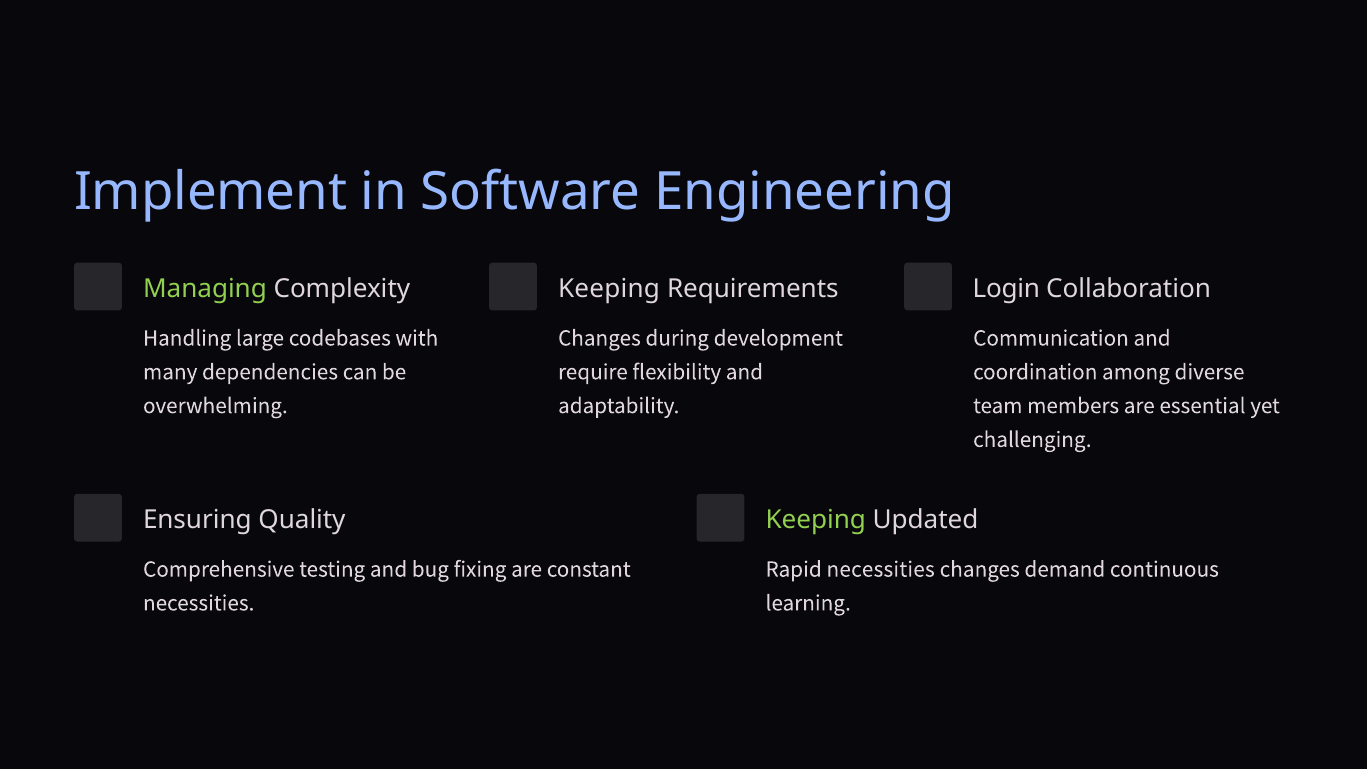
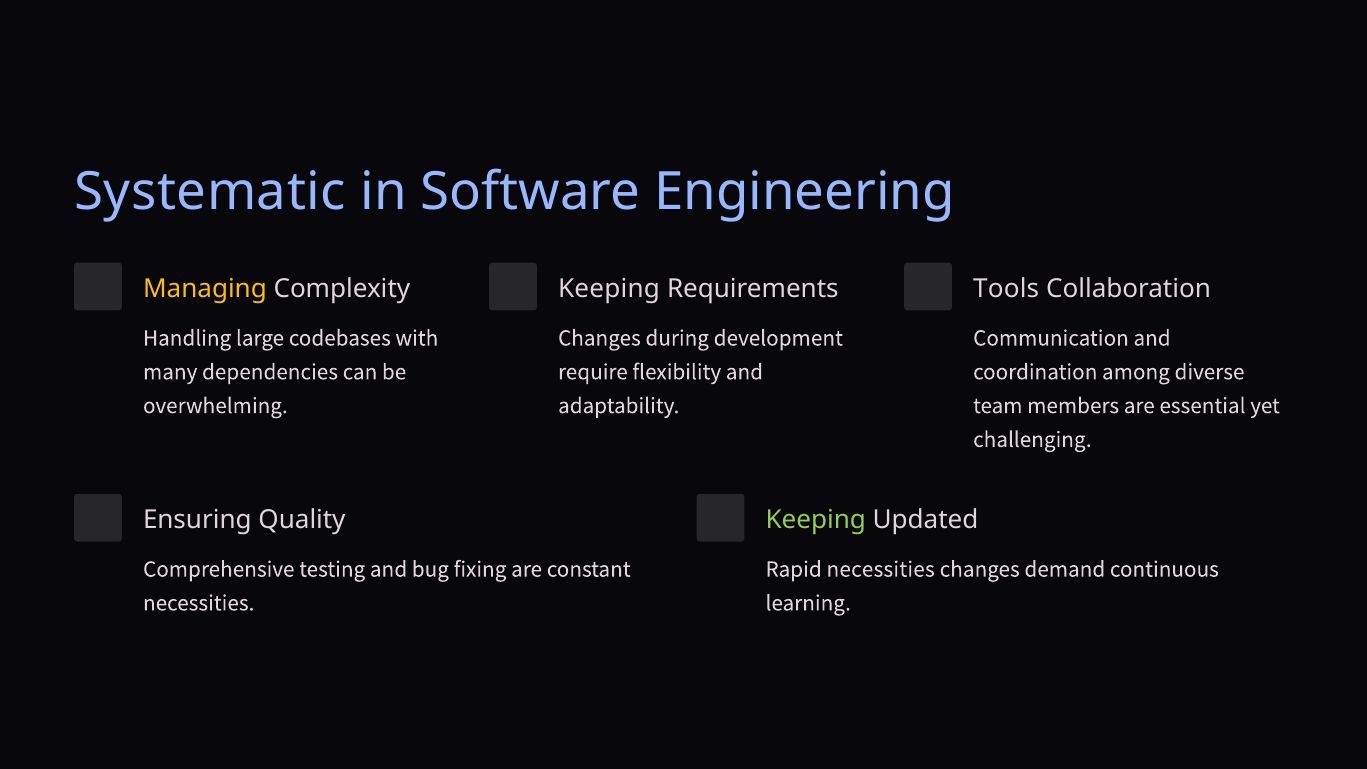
Implement: Implement -> Systematic (210, 192)
Managing colour: light green -> yellow (205, 289)
Login: Login -> Tools (1006, 289)
